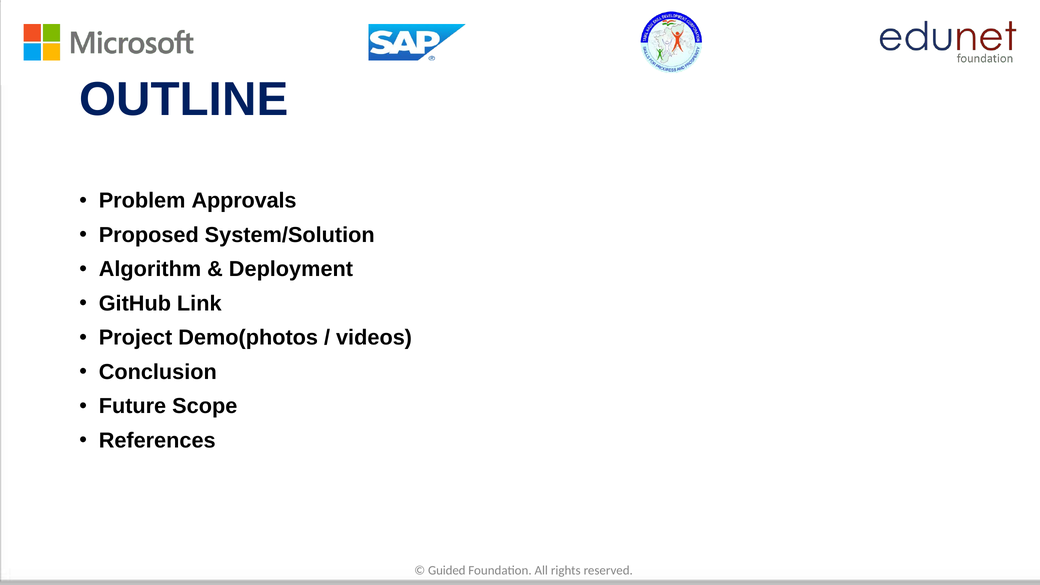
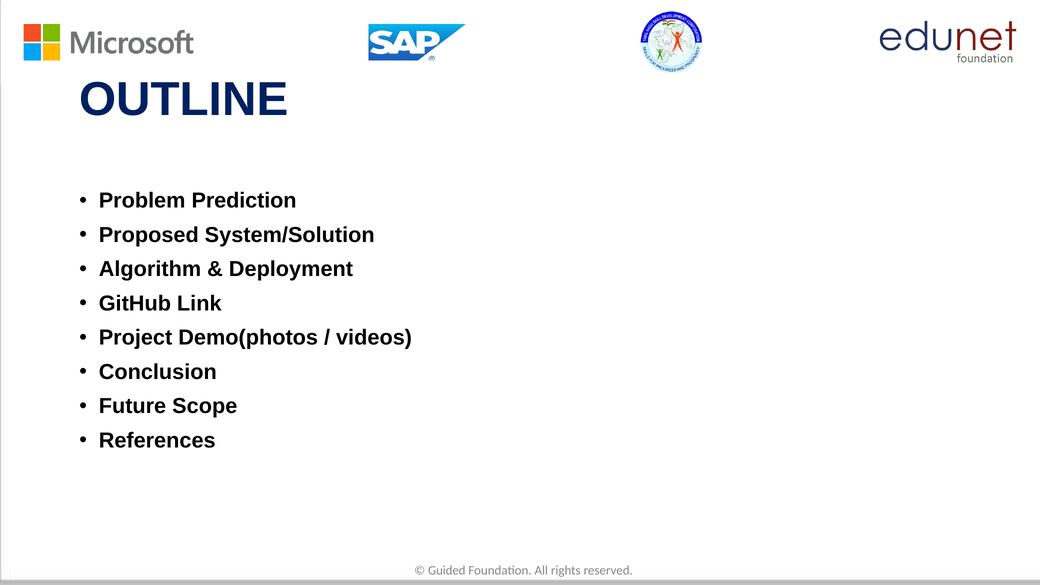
Approvals: Approvals -> Prediction (244, 201)
